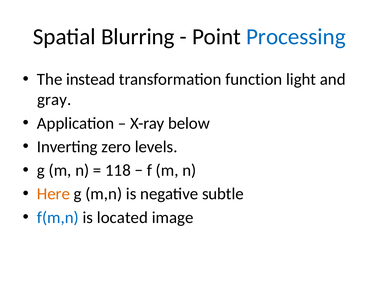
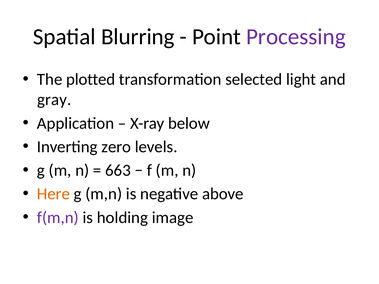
Processing colour: blue -> purple (296, 37)
instead: instead -> plotted (91, 80)
function: function -> selected (254, 80)
118: 118 -> 663 (118, 170)
subtle: subtle -> above (223, 194)
f(m,n colour: blue -> purple (58, 218)
located: located -> holding (122, 218)
